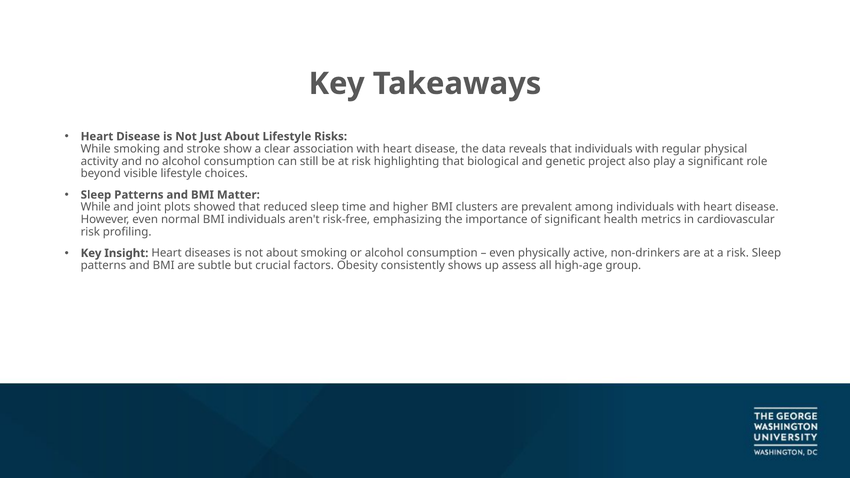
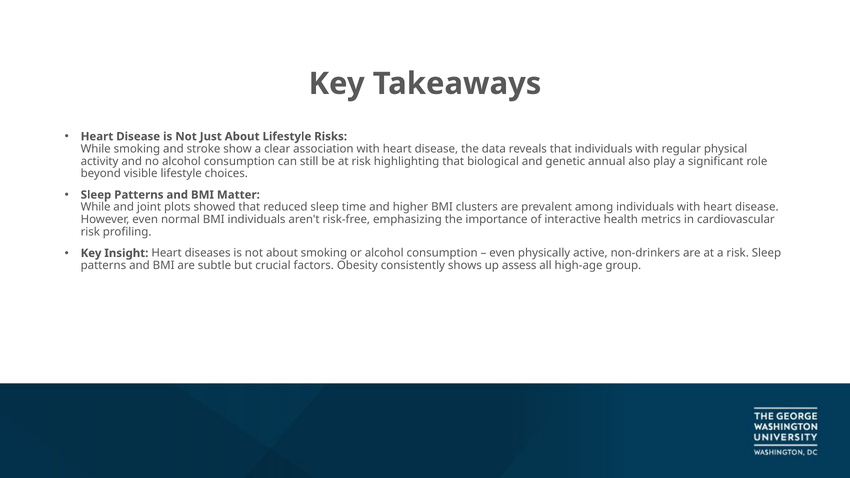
project: project -> annual (607, 161)
of significant: significant -> interactive (573, 220)
